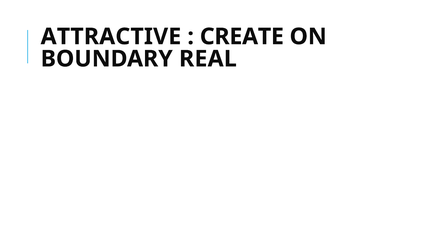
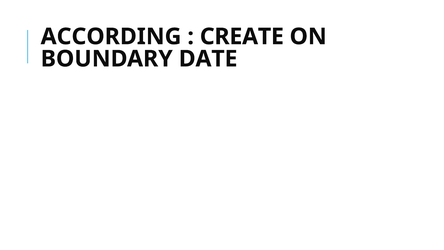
ATTRACTIVE: ATTRACTIVE -> ACCORDING (111, 37)
REAL: REAL -> DATE (208, 59)
